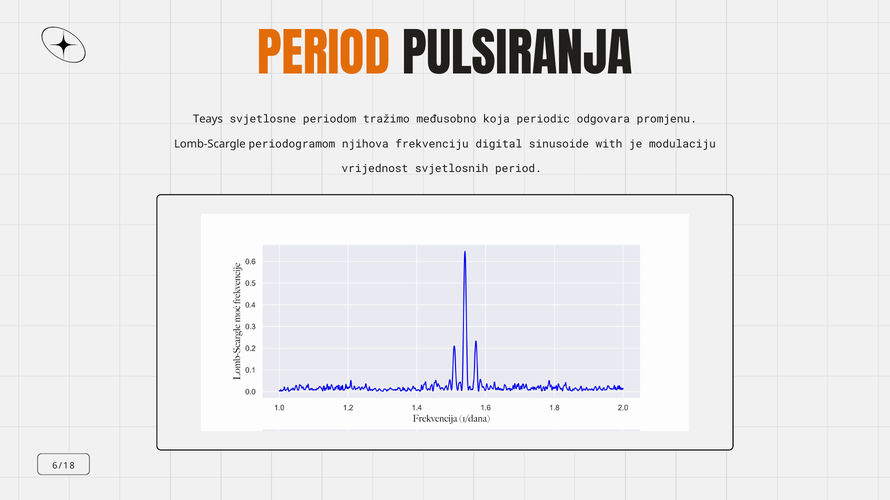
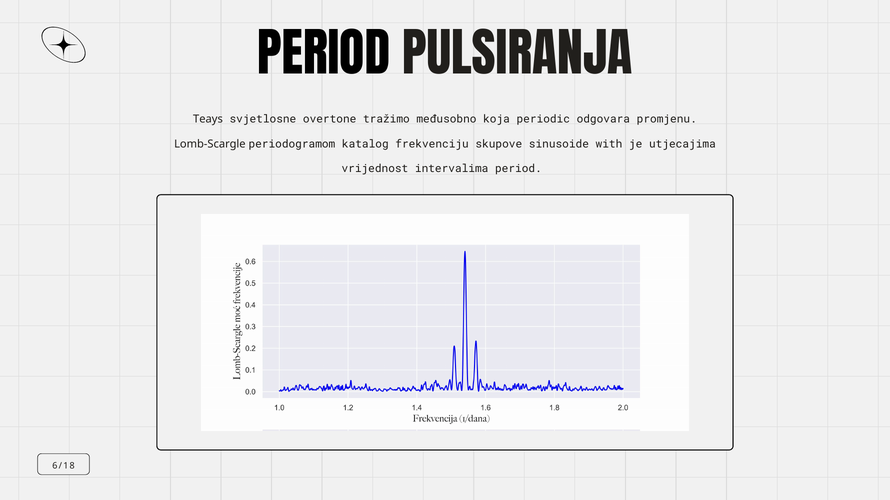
PERIOD colour: orange -> black (324, 56)
periodom: periodom -> overtone (330, 119)
njihova: njihova -> katalog (365, 144)
digital: digital -> skupove (499, 144)
modulaciju: modulaciju -> utjecajima (682, 144)
svjetlosnih: svjetlosnih -> intervalima (452, 169)
